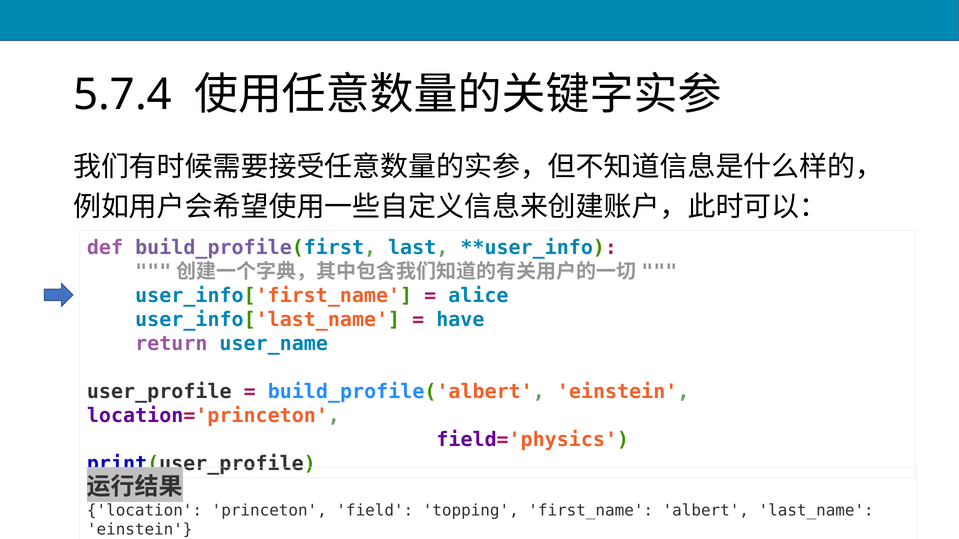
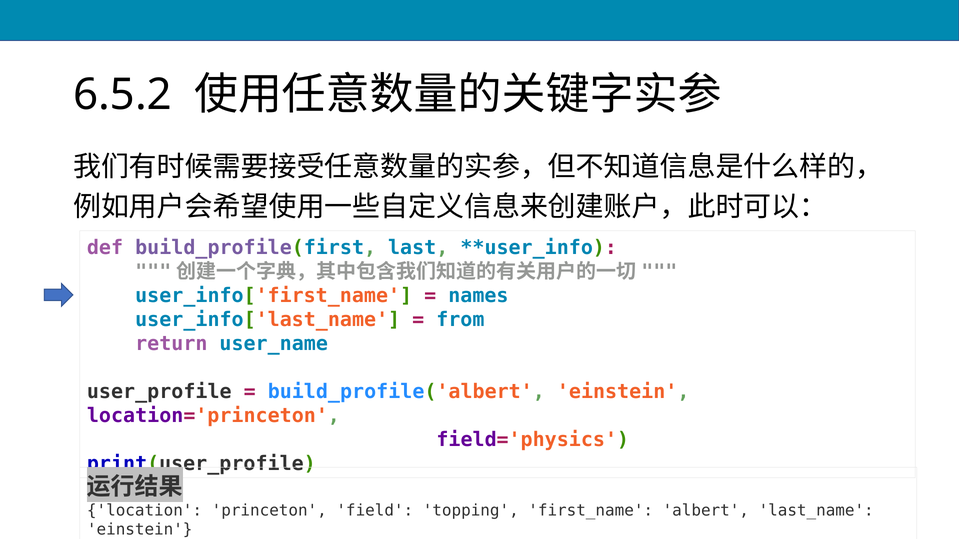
5.7.4: 5.7.4 -> 6.5.2 (123, 95)
alice: alice -> names (478, 296)
have: have -> from (460, 320)
